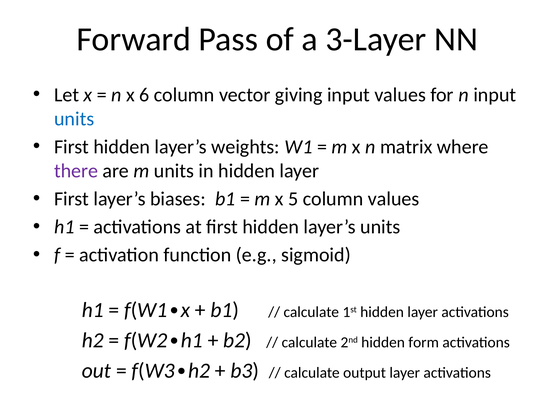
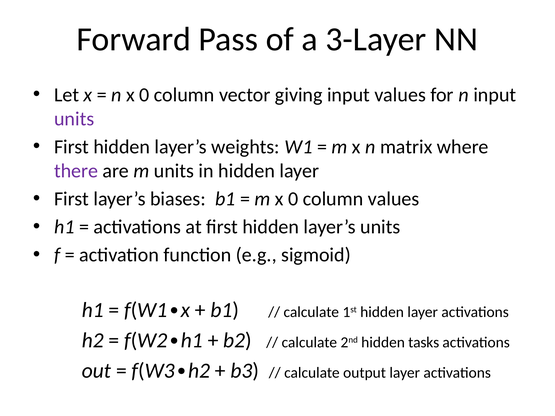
n x 6: 6 -> 0 (144, 95)
units colour: blue -> purple (74, 119)
m x 5: 5 -> 0 (293, 199)
form: form -> tasks (424, 343)
